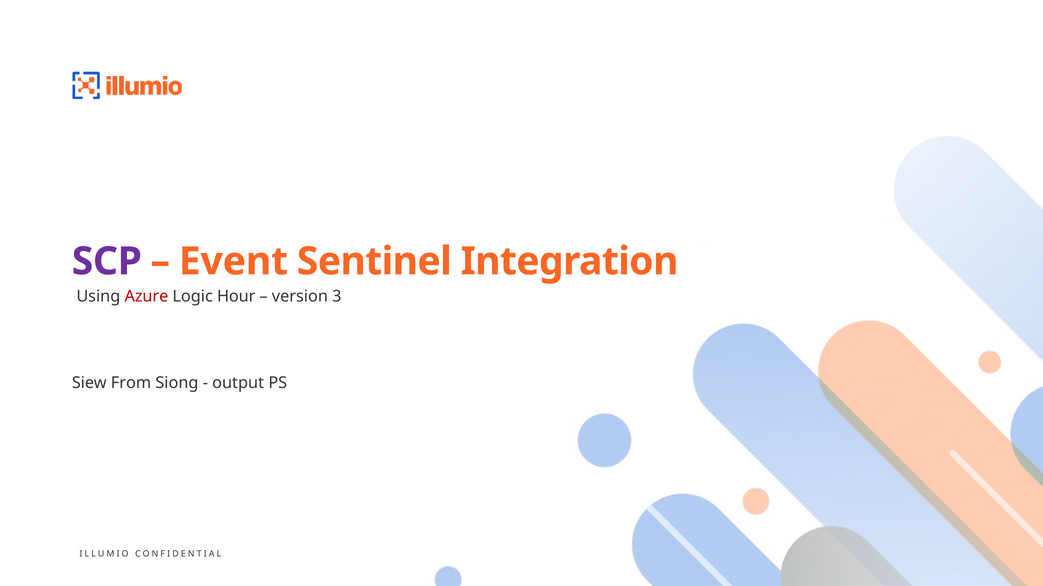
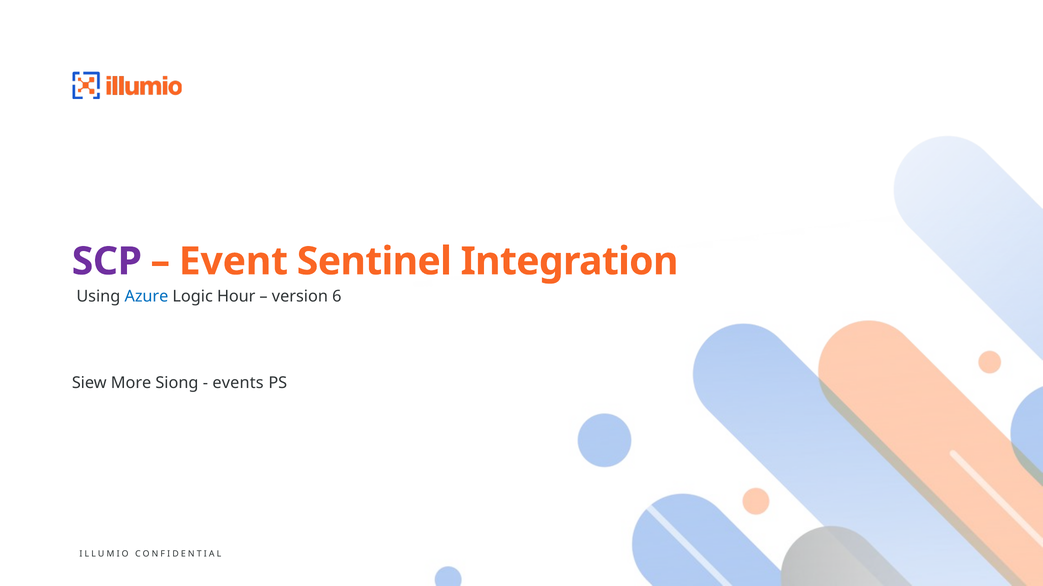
Azure colour: red -> blue (146, 297)
3: 3 -> 6 (337, 297)
From: From -> More (131, 383)
output: output -> events (238, 383)
